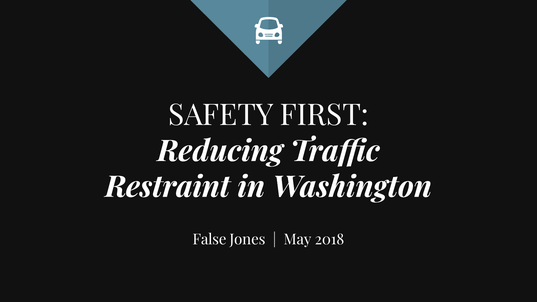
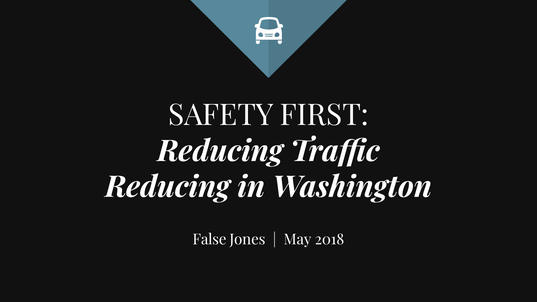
Restraint: Restraint -> Reducing (167, 187)
